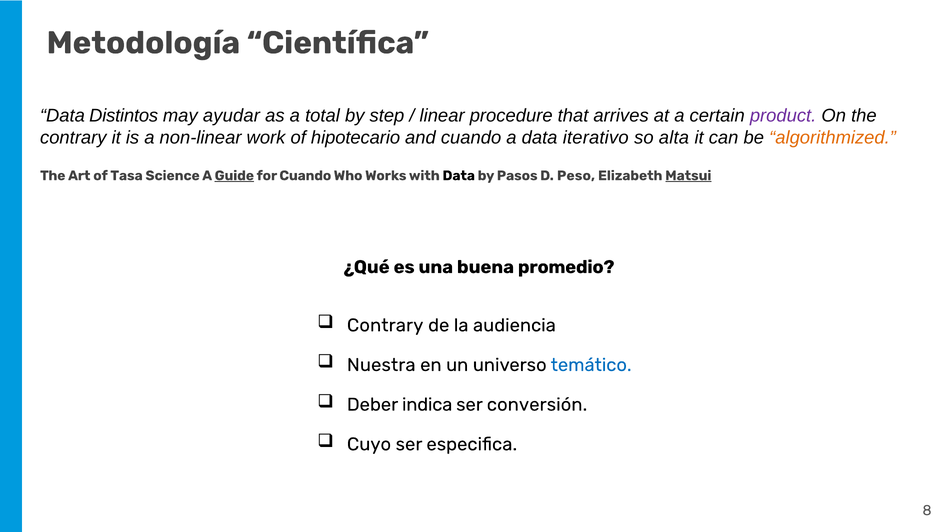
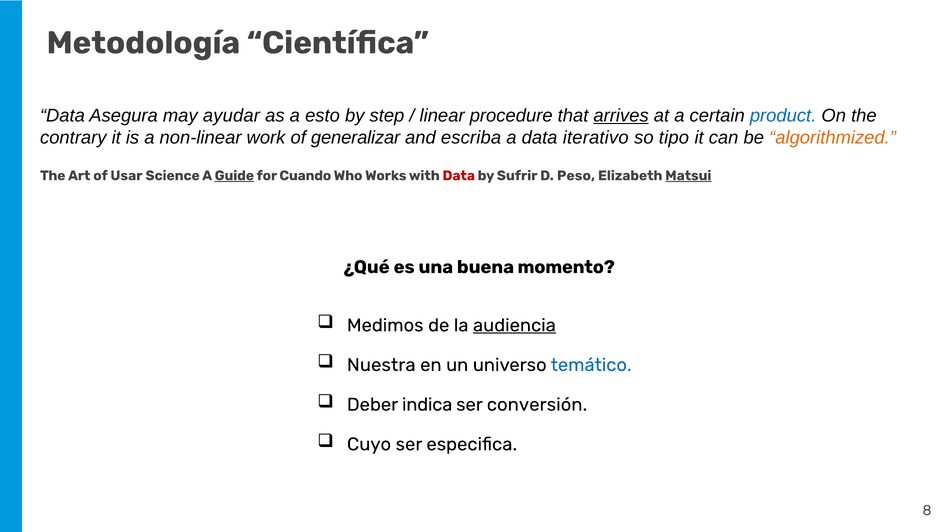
Distintos: Distintos -> Asegura (124, 116)
total: total -> esto (323, 116)
arrives underline: none -> present (621, 116)
product colour: purple -> blue (783, 116)
hipotecario: hipotecario -> generalizar (356, 138)
and cuando: cuando -> escriba (471, 138)
alta: alta -> tipo (674, 138)
Tasa: Tasa -> Usar (126, 175)
Data colour: black -> red (459, 175)
Pasos: Pasos -> Sufrir (517, 175)
promedio: promedio -> momento (566, 267)
Contrary: Contrary -> Medimos (385, 325)
audiencia underline: none -> present (514, 325)
